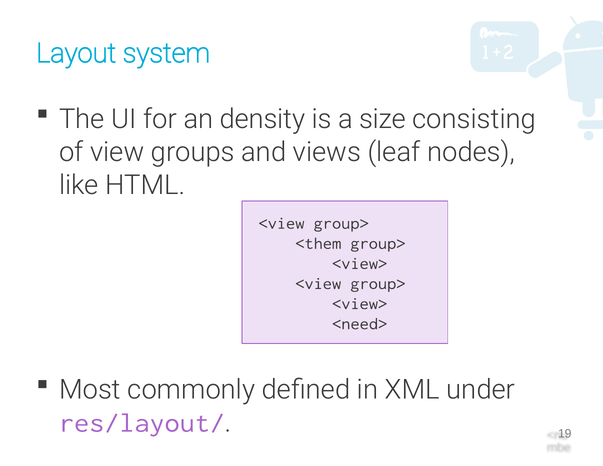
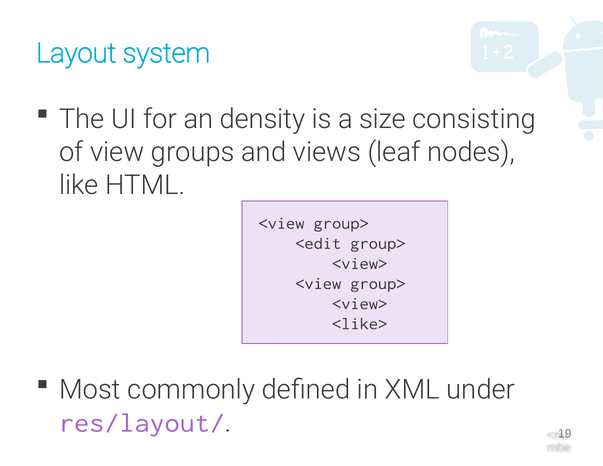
<them: <them -> <edit (318, 243)
<need>: <need> -> <like> (360, 324)
